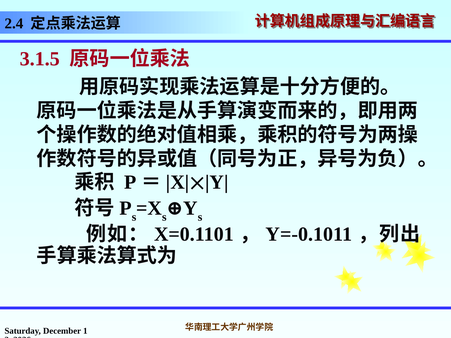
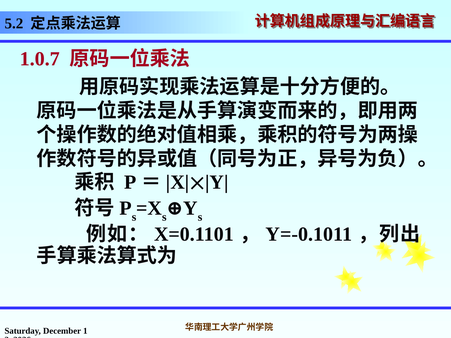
2.4: 2.4 -> 5.2 (14, 24)
3.1.5: 3.1.5 -> 1.0.7 (40, 59)
